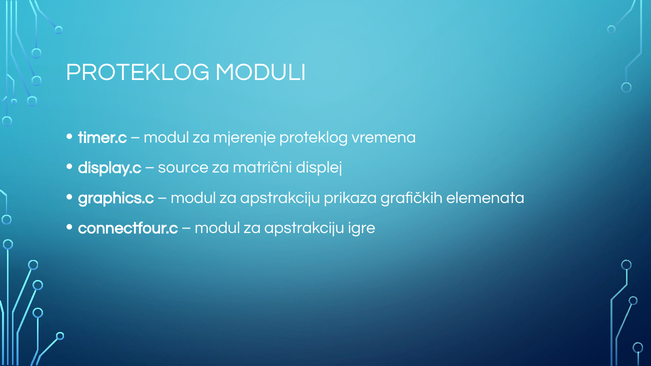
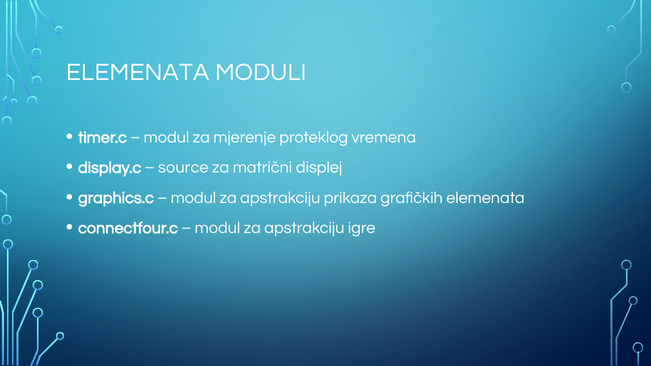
PROTEKLOG: PROTEKLOG -> ELEMENATA (138, 72)
